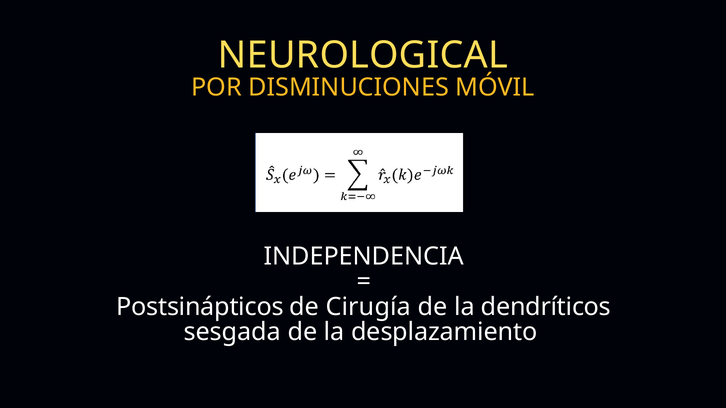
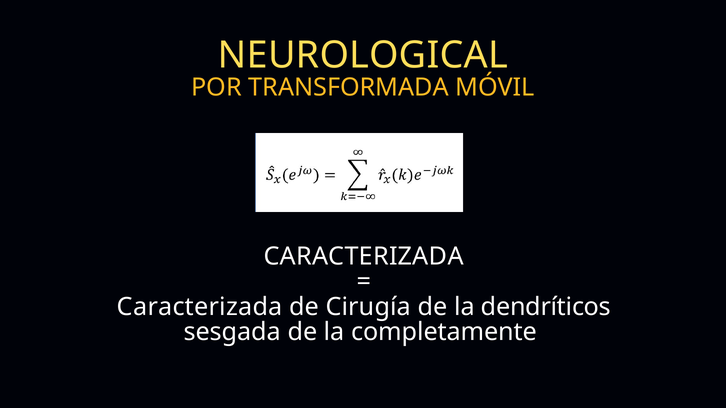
DISMINUCIONES: DISMINUCIONES -> TRANSFORMADA (349, 87)
INDEPENDENCIA: INDEPENDENCIA -> CARACTERIZADA (364, 257)
Postsinápticos: Postsinápticos -> Caracterizada (200, 307)
desplazamiento: desplazamiento -> completamente (444, 332)
